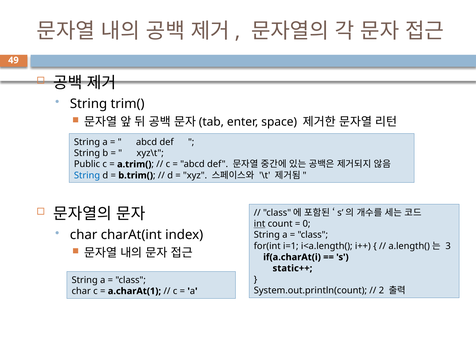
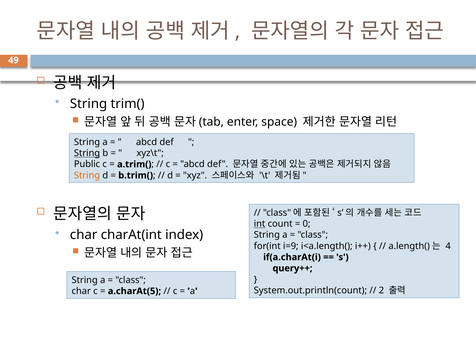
String underline: none -> present (87, 153)
String colour: blue -> orange (87, 175)
i=1: i=1 -> i=9 (291, 246)
3: 3 -> 4 (448, 246)
static++: static++ -> query++ (293, 268)
a.charAt(1: a.charAt(1 -> a.charAt(5 (134, 291)
